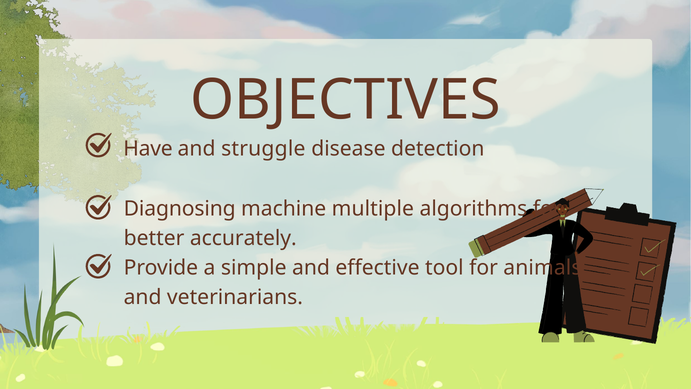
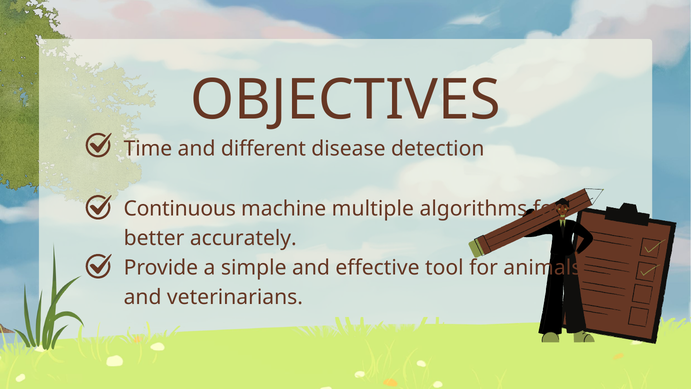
Have: Have -> Time (148, 149)
struggle: struggle -> different (263, 149)
Diagnosing: Diagnosing -> Continuous (180, 209)
